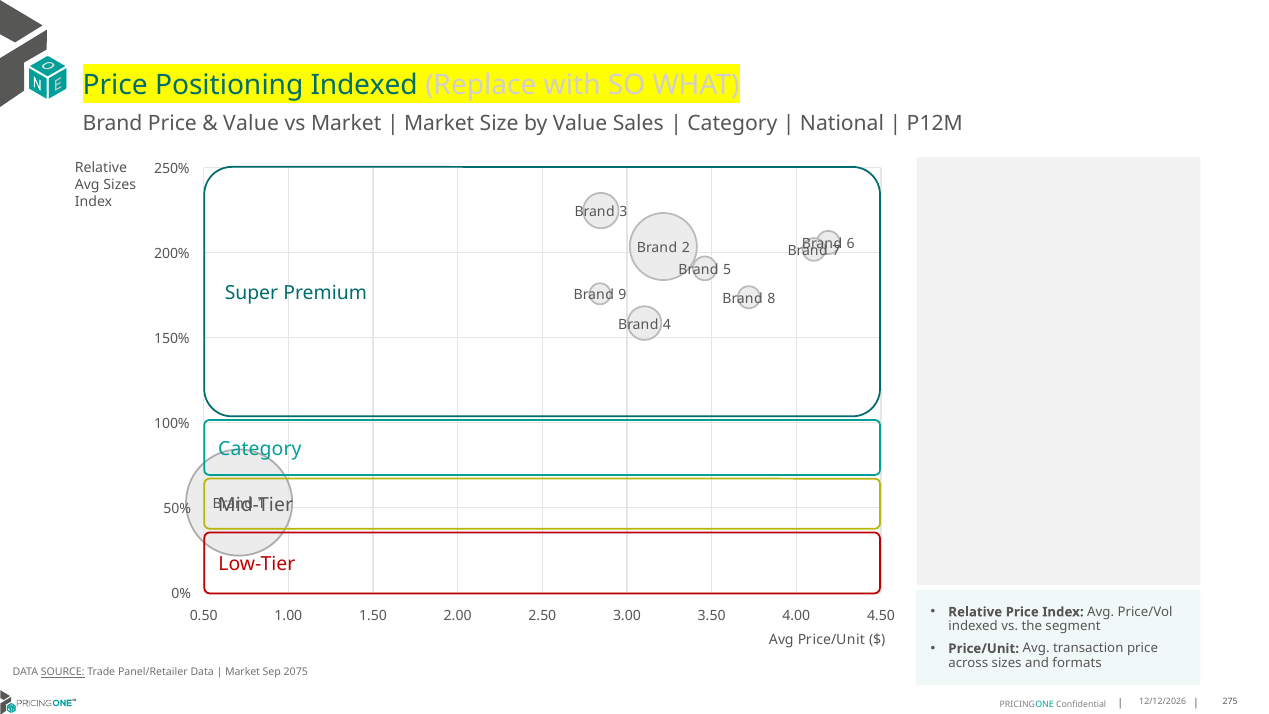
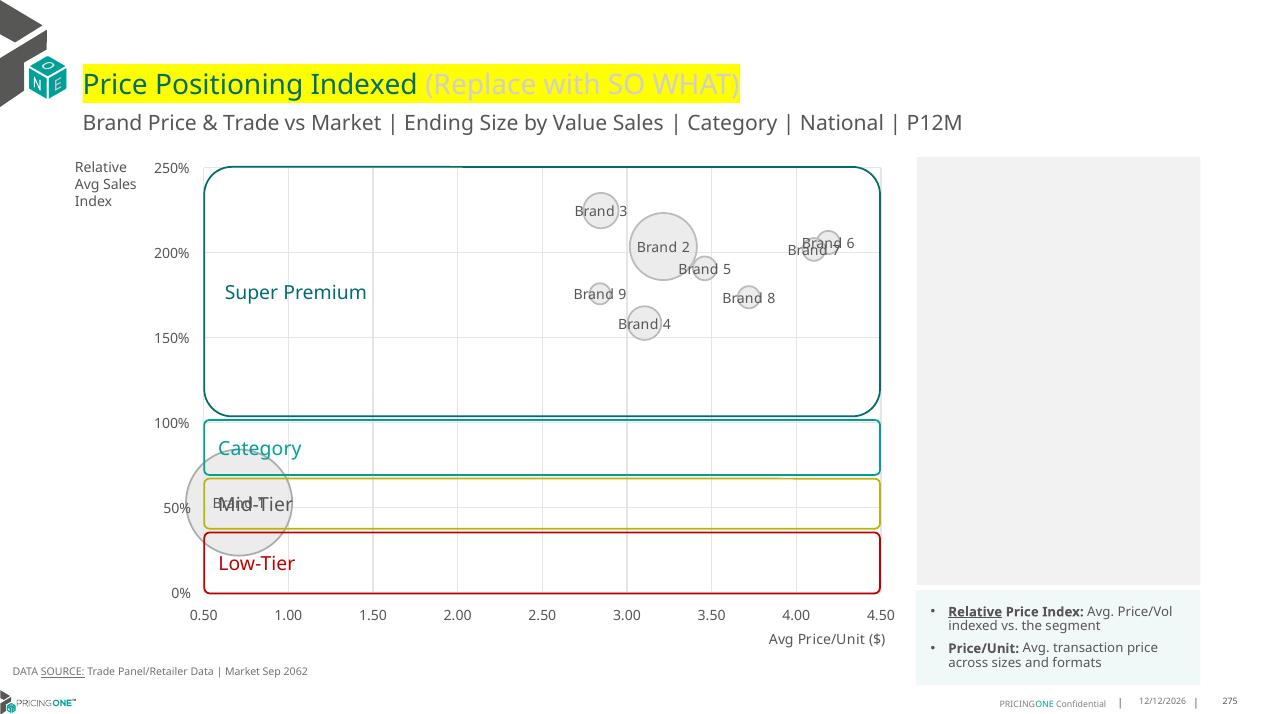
Value: Value -> Trade (251, 124)
Market: Market -> Ending (439, 124)
Avg Sizes: Sizes -> Sales (120, 185)
Relative underline: none -> present (975, 612)
2075: 2075 -> 2062 (296, 672)
